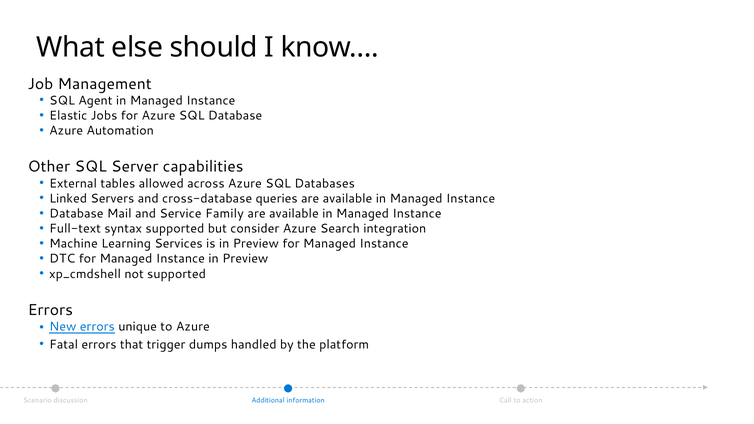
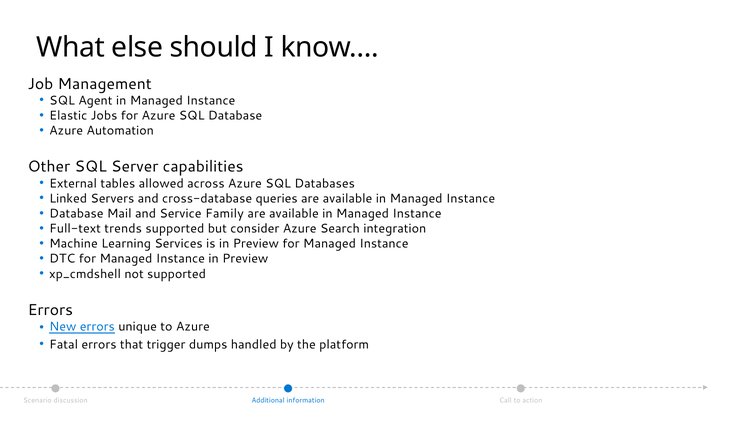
syntax: syntax -> trends (123, 229)
